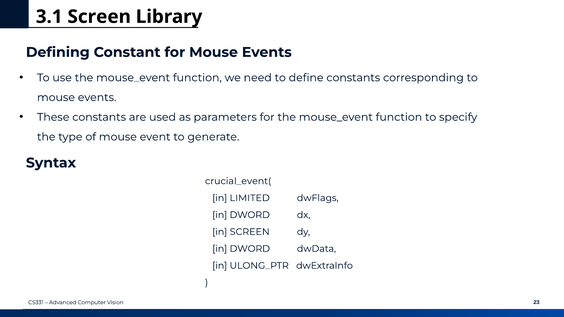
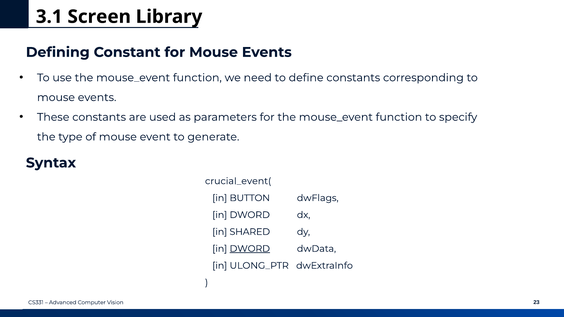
LIMITED: LIMITED -> BUTTON (250, 198)
in SCREEN: SCREEN -> SHARED (250, 232)
DWORD underline: none -> present (250, 249)
